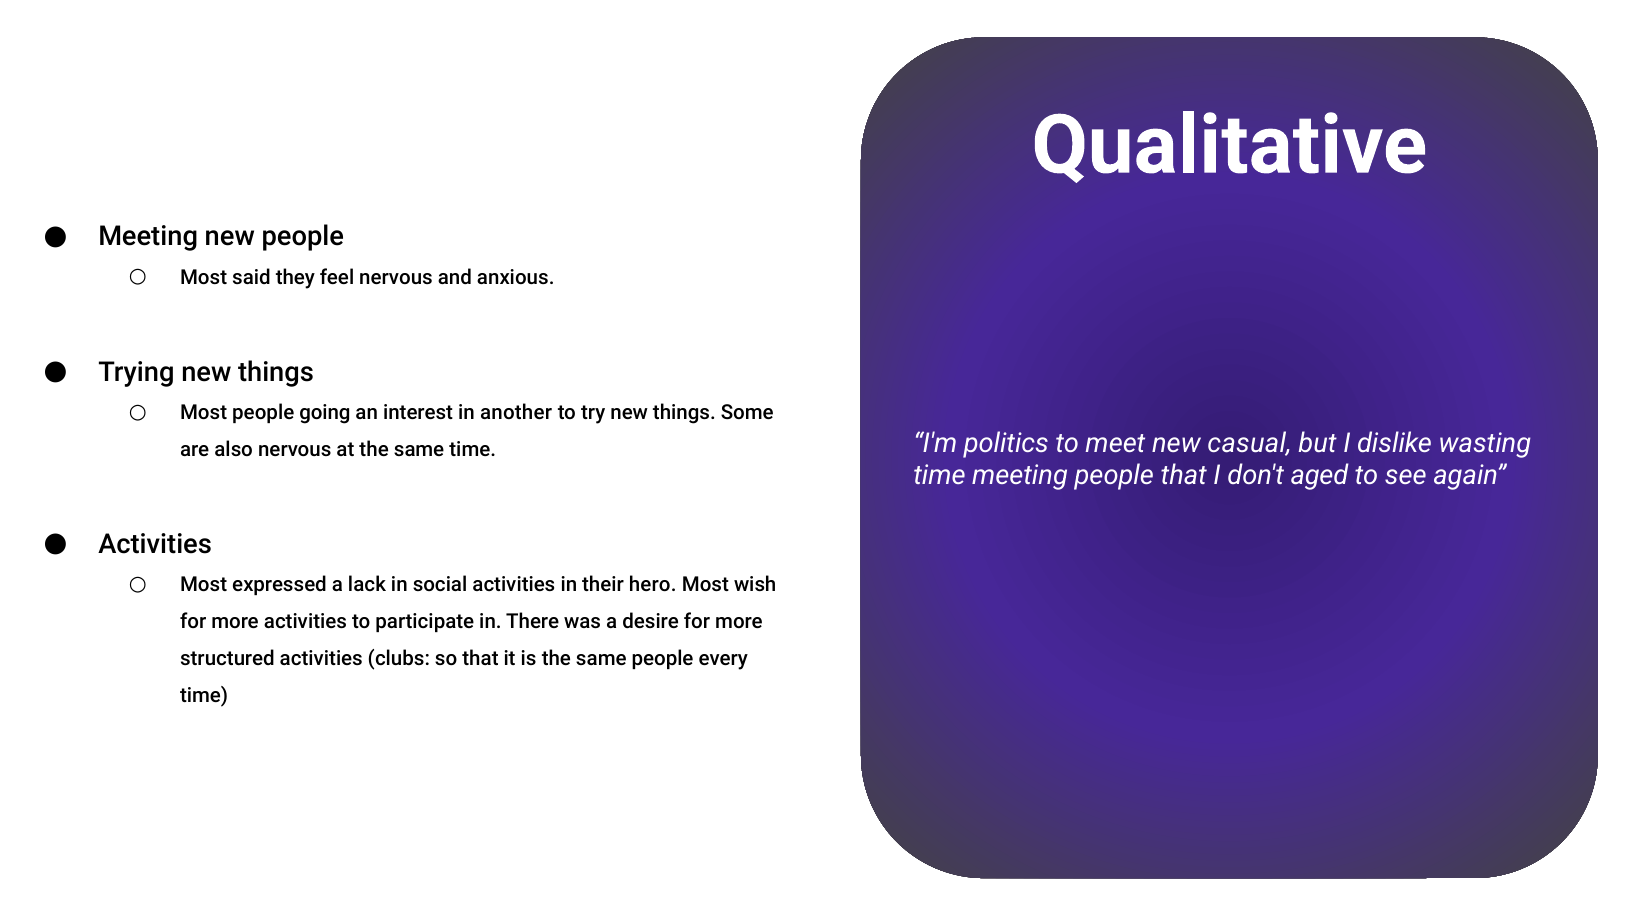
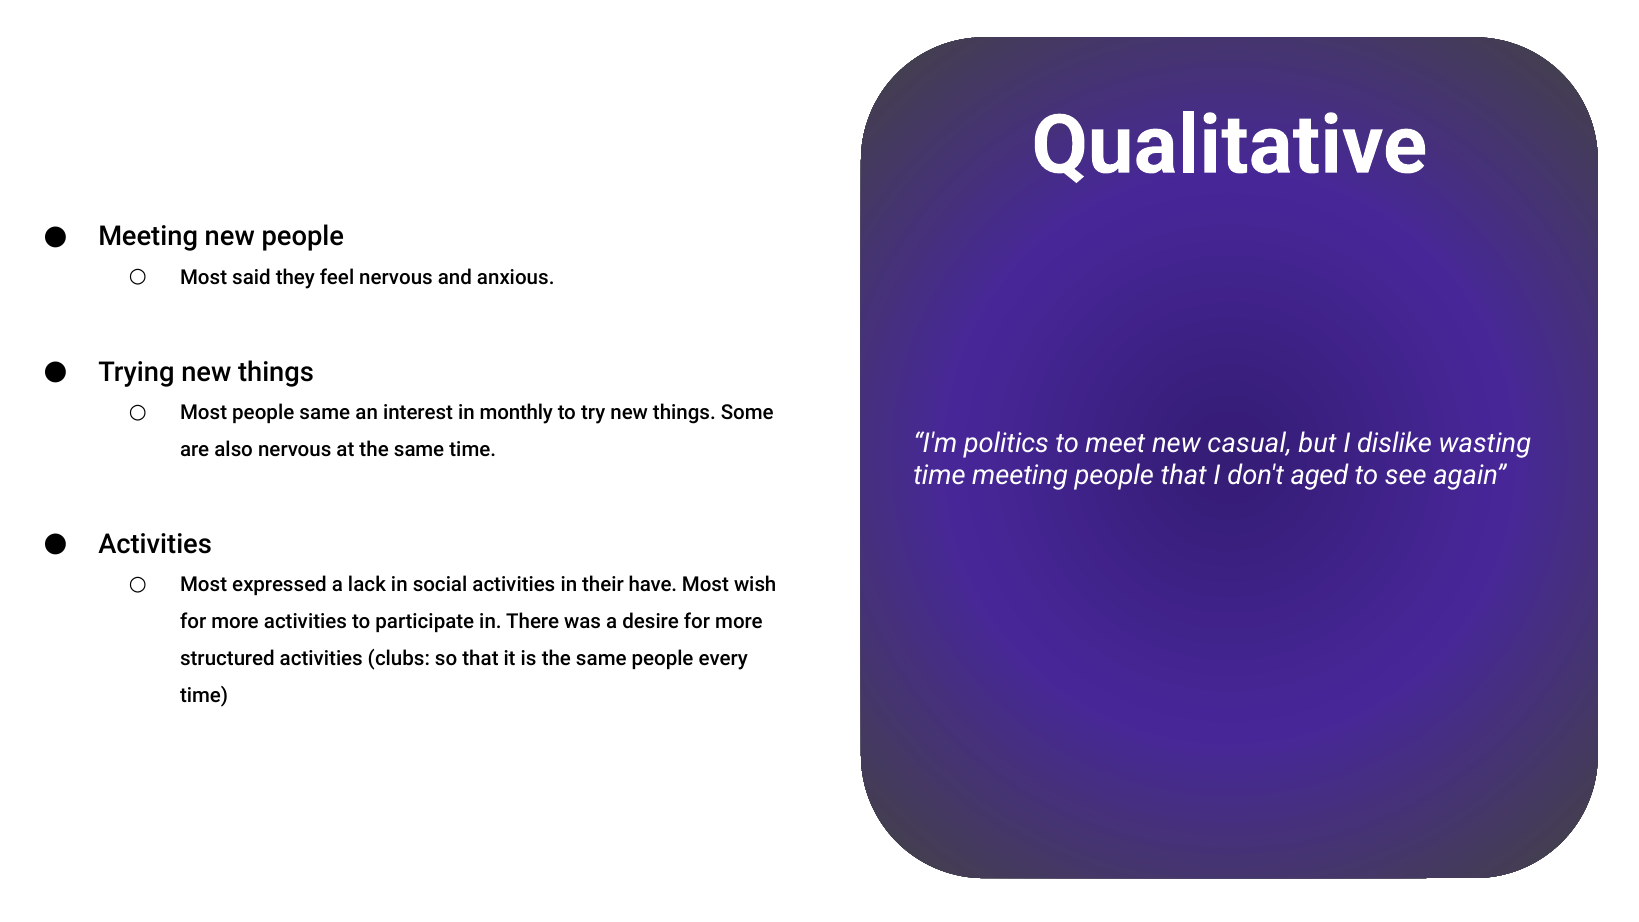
people going: going -> same (325, 413)
another: another -> monthly (516, 413)
hero: hero -> have (653, 585)
